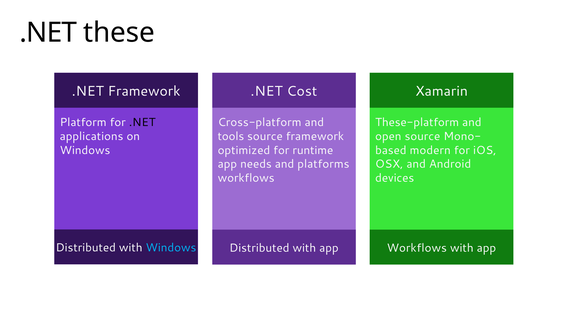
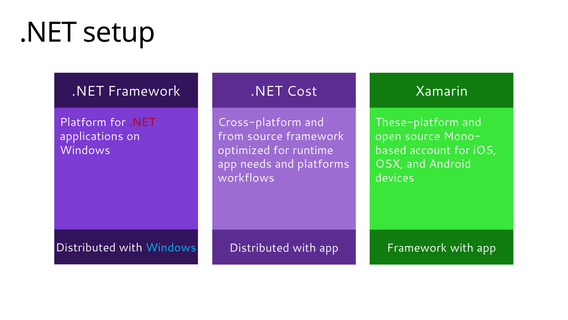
these: these -> setup (119, 33)
.NET colour: black -> red (142, 122)
tools: tools -> from (231, 136)
modern: modern -> account (430, 150)
app Workflows: Workflows -> Framework (417, 248)
